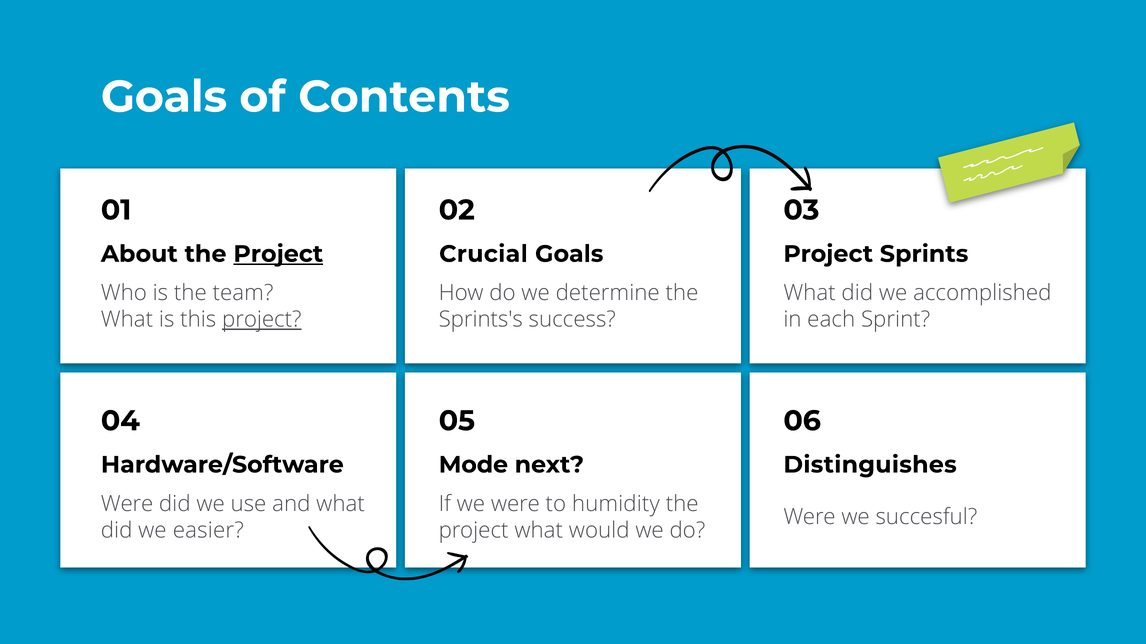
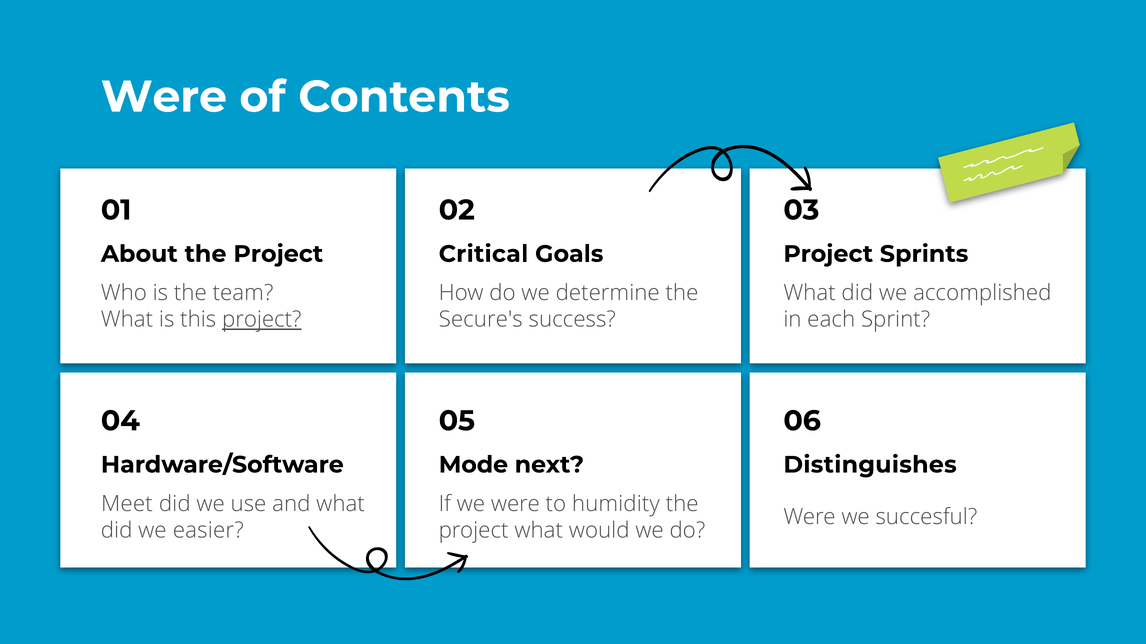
Goals: Goals -> Were (164, 97)
Project underline: present -> none (278, 254)
Crucial: Crucial -> Critical (483, 254)
Sprints's: Sprints's -> Secure's (481, 320)
Were: Were -> Meet (127, 504)
